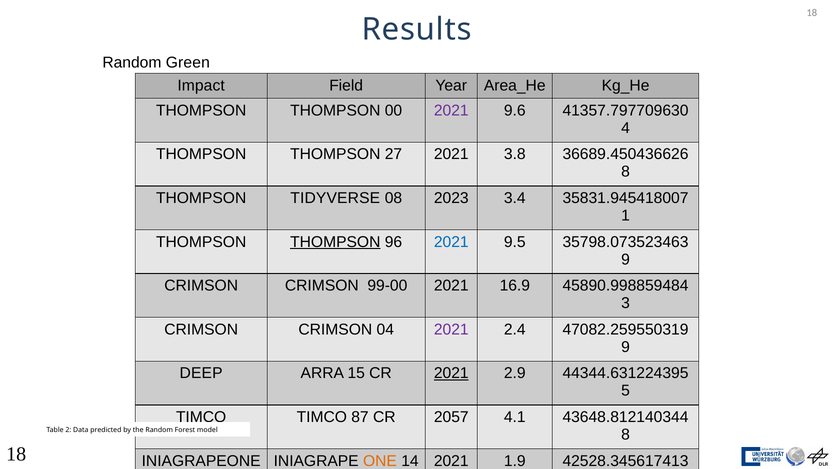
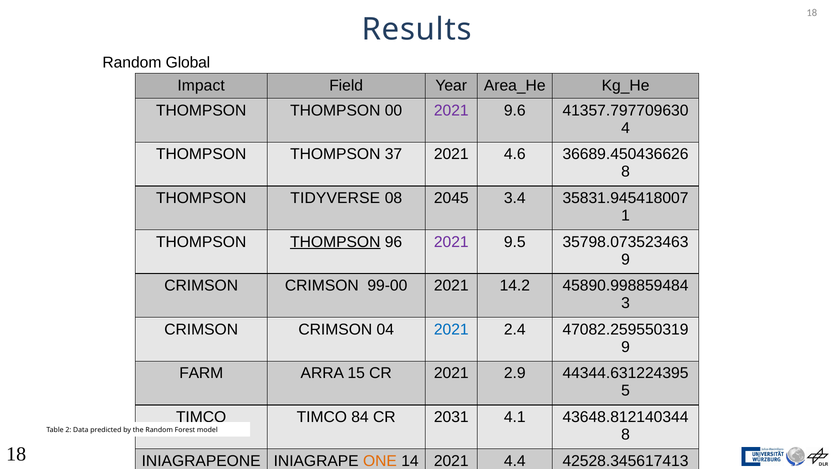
Green: Green -> Global (188, 62)
27: 27 -> 37 (393, 154)
3.8: 3.8 -> 4.6 (515, 154)
2023: 2023 -> 2045 (451, 198)
2021 colour: blue -> purple (451, 242)
16.9: 16.9 -> 14.2 (515, 286)
2021 colour: purple -> blue (451, 330)
DEEP: DEEP -> FARM (201, 373)
2021 underline: present -> none (451, 373)
87: 87 -> 84 (360, 417)
2057: 2057 -> 2031 (451, 417)
14 2021 1.9: 1.9 -> 4.4 (515, 461)
